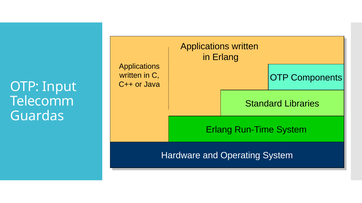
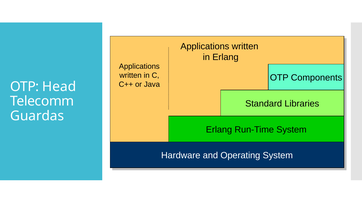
Input: Input -> Head (59, 87)
